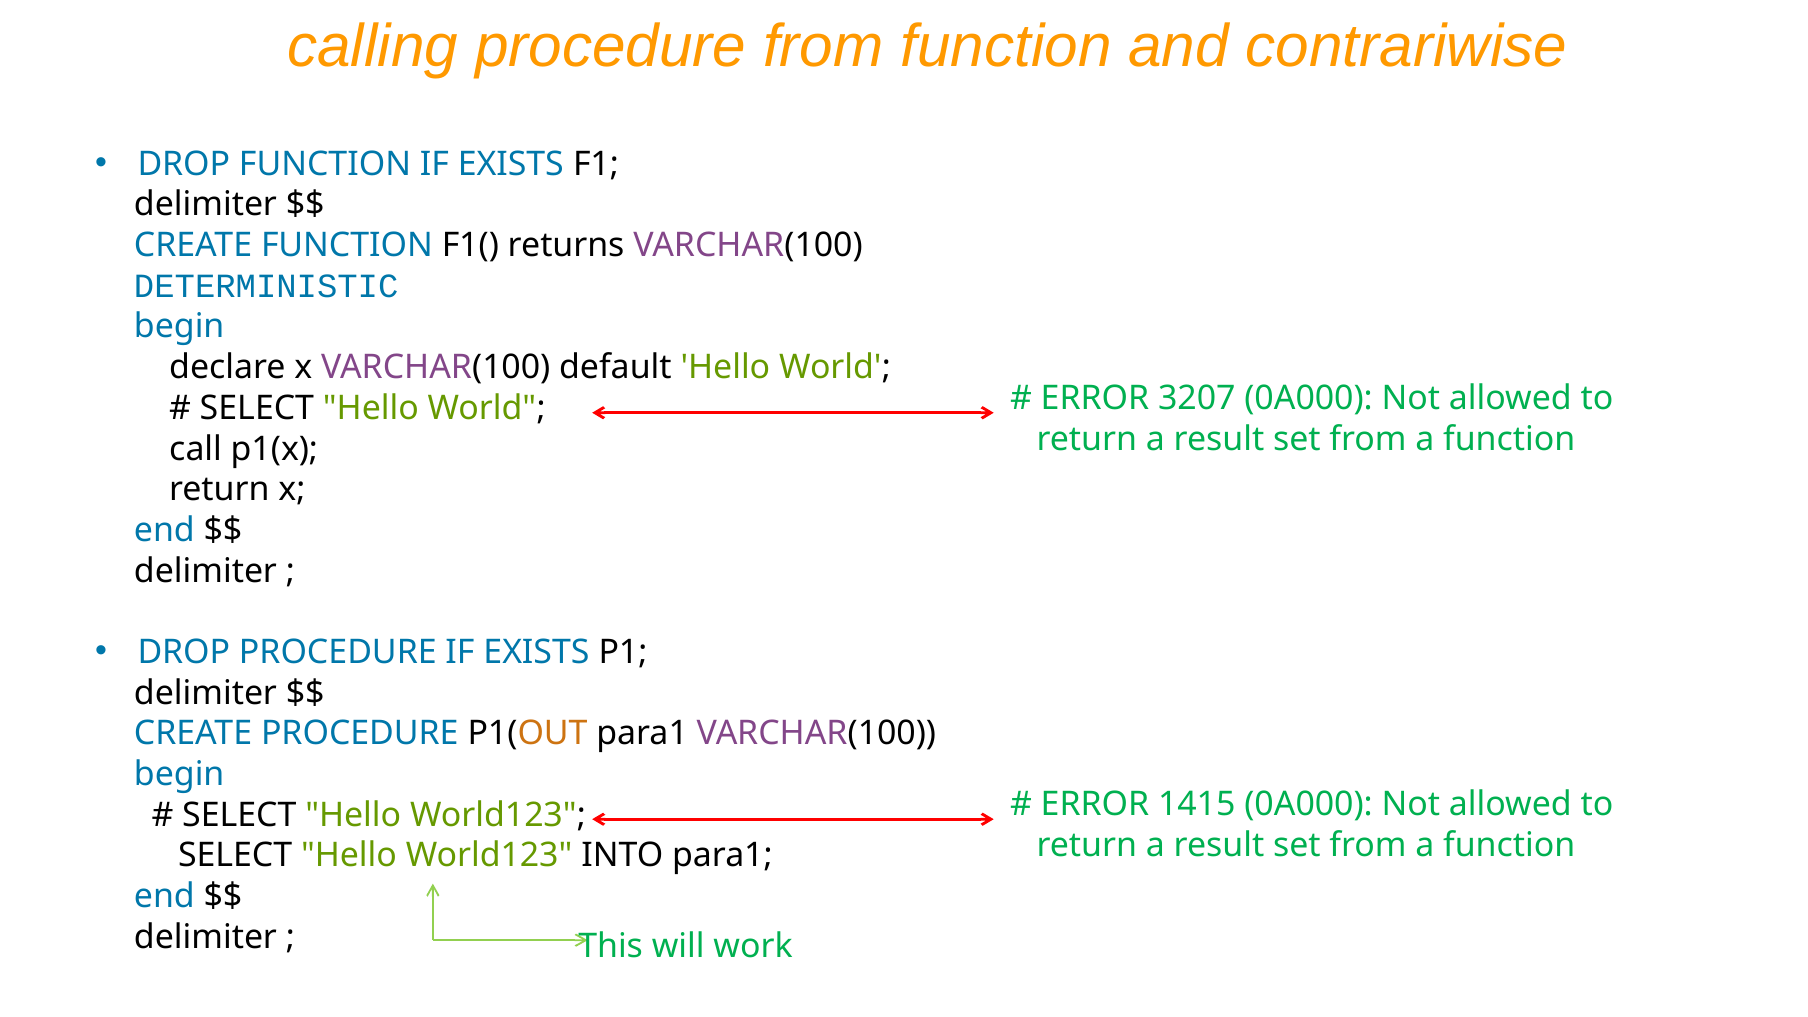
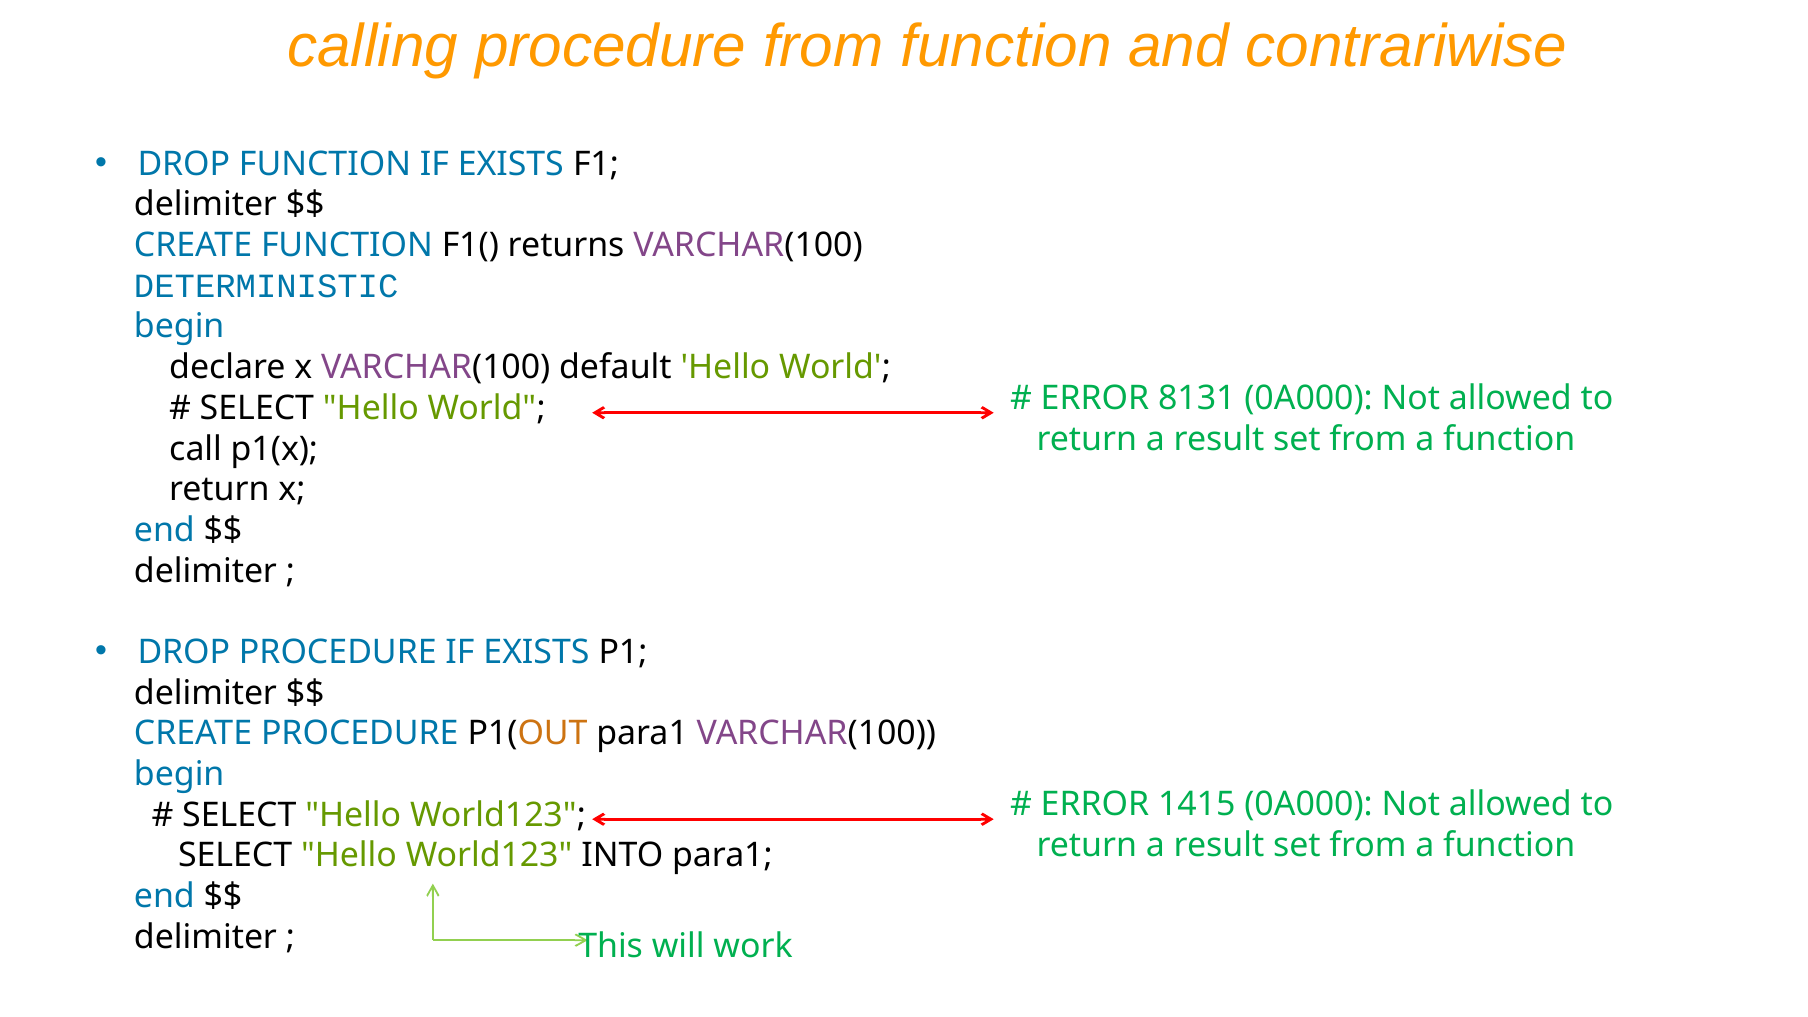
3207: 3207 -> 8131 (1197, 398)
